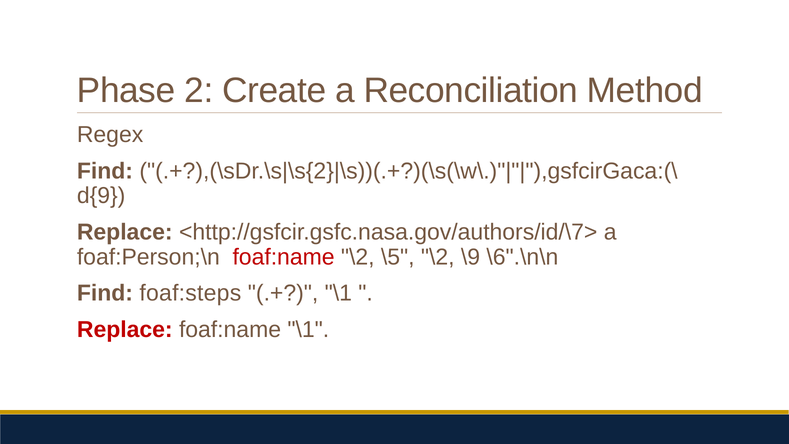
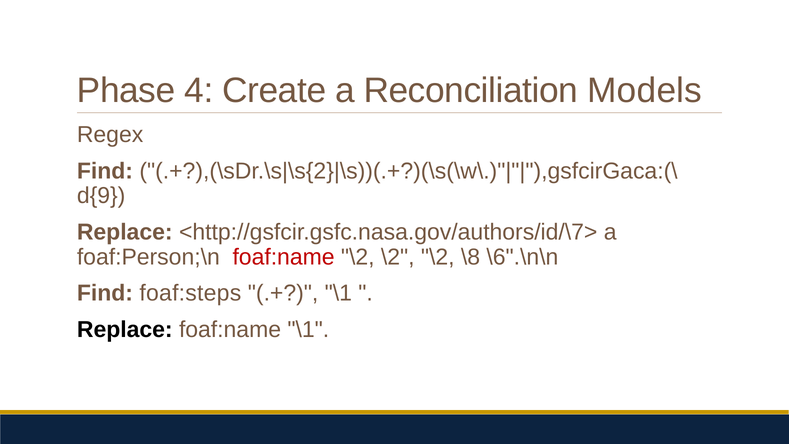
2: 2 -> 4 (199, 91)
Method: Method -> Models (645, 91)
\5: \5 -> \2 (398, 257)
\9: \9 -> \8 (470, 257)
Replace colour: red -> black (125, 330)
